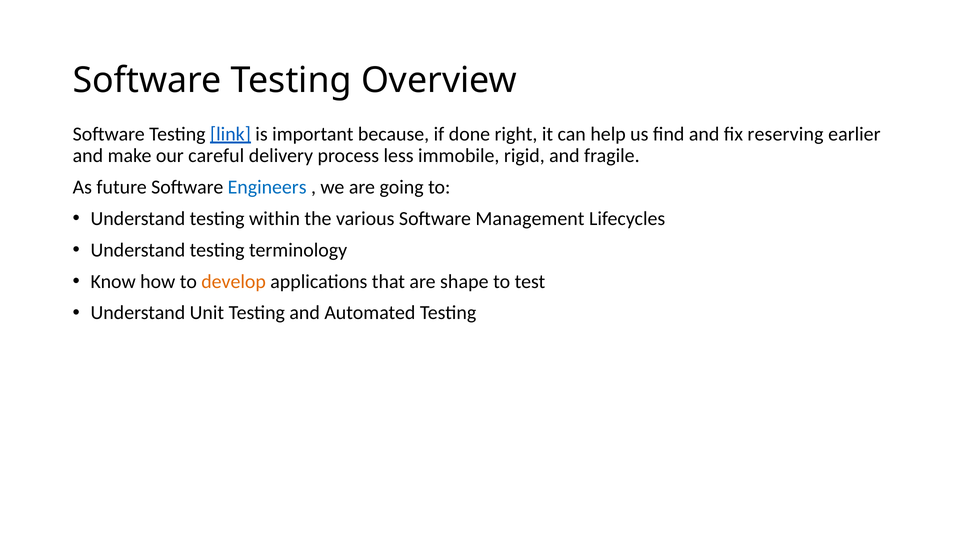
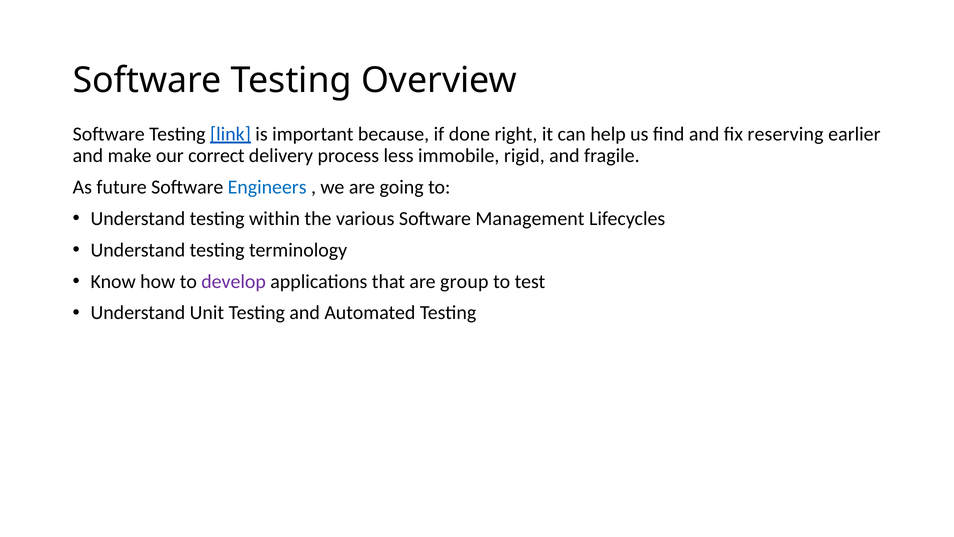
careful: careful -> correct (216, 156)
develop colour: orange -> purple (234, 281)
shape: shape -> group (464, 281)
